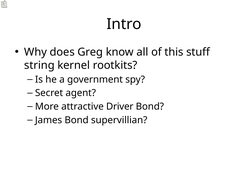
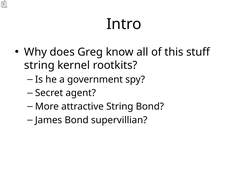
attractive Driver: Driver -> String (120, 107)
